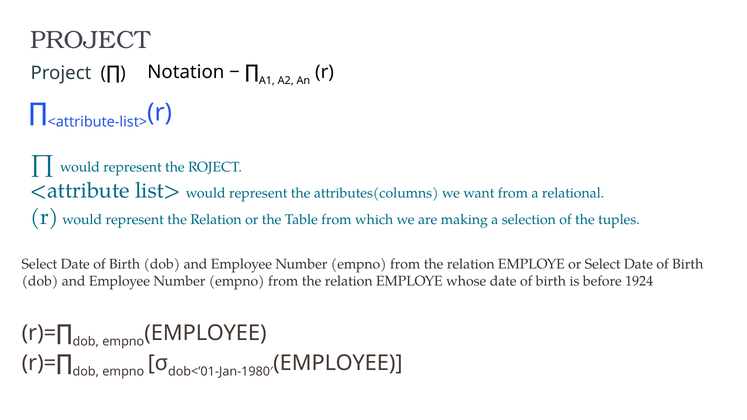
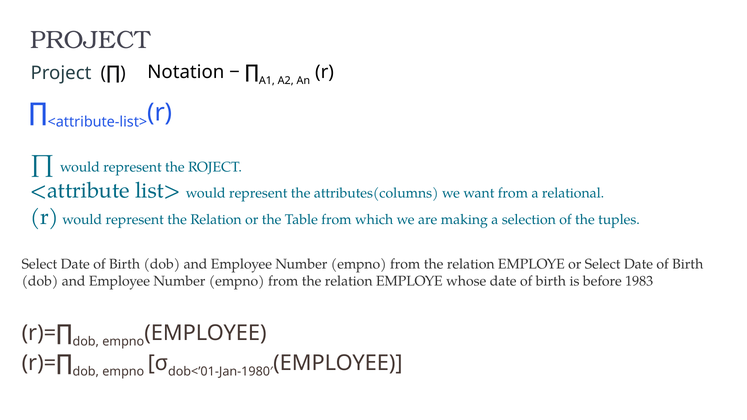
1924: 1924 -> 1983 (639, 281)
